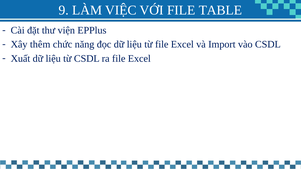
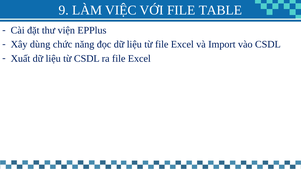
thêm: thêm -> dùng (40, 44)
